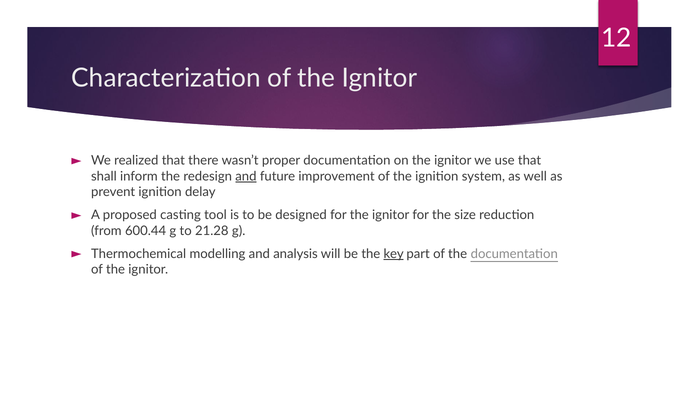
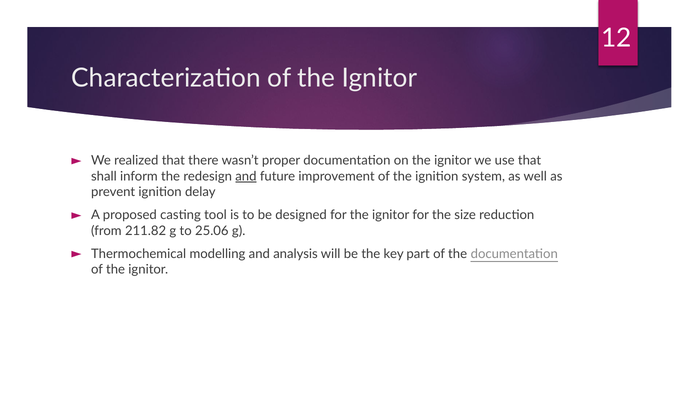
600.44: 600.44 -> 211.82 (146, 231)
21.28: 21.28 -> 25.06 (212, 231)
key underline: present -> none (394, 254)
